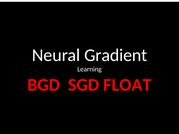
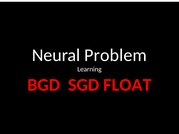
Gradient: Gradient -> Problem (116, 55)
